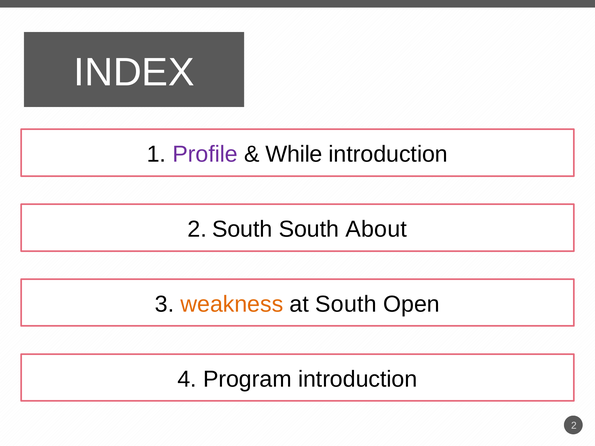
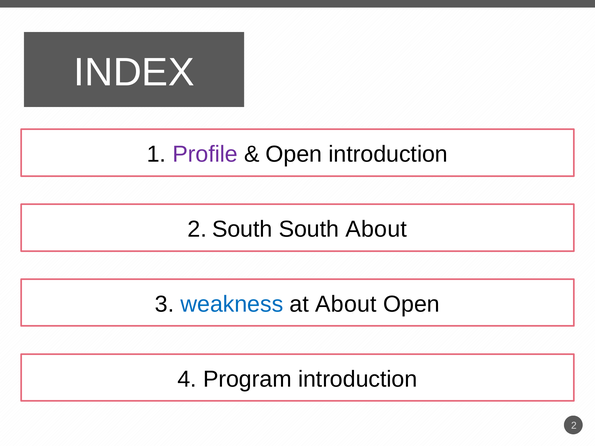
While: While -> Open (294, 154)
weakness colour: orange -> blue (232, 304)
at South: South -> About (346, 304)
